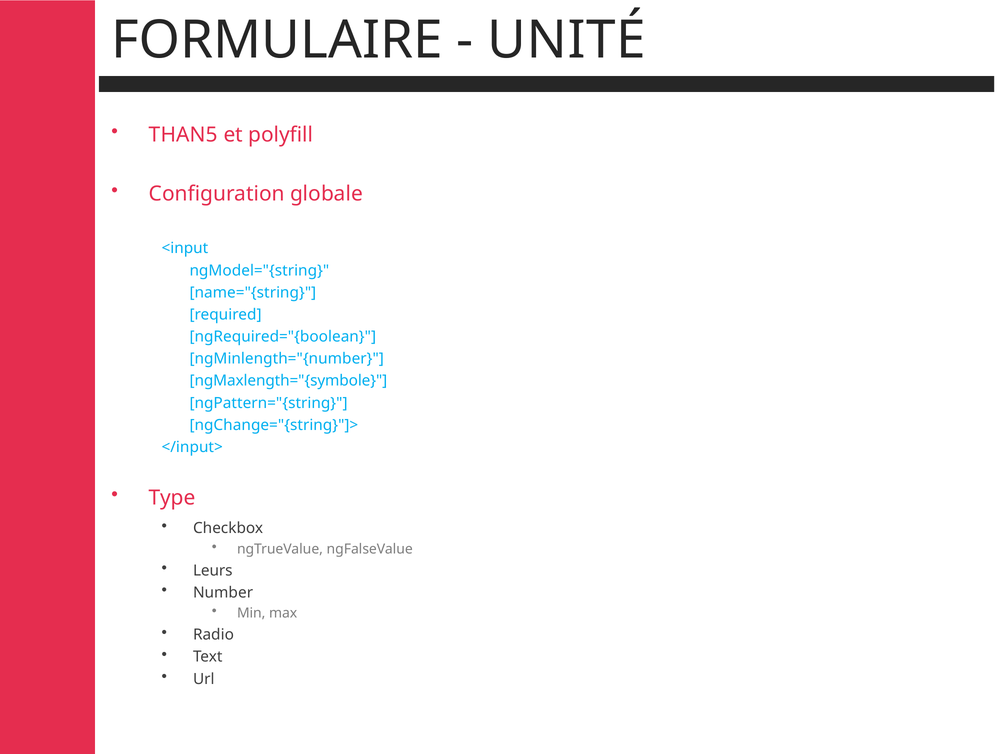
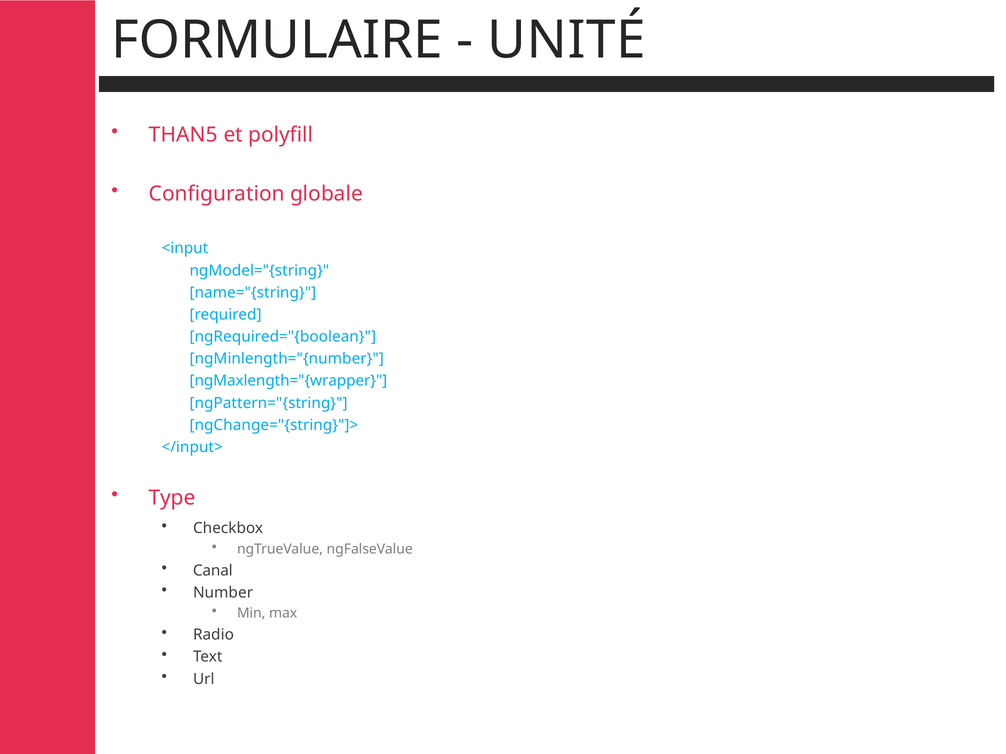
ngMaxlength="{symbole: ngMaxlength="{symbole -> ngMaxlength="{wrapper (288, 381)
Leurs: Leurs -> Canal (213, 571)
